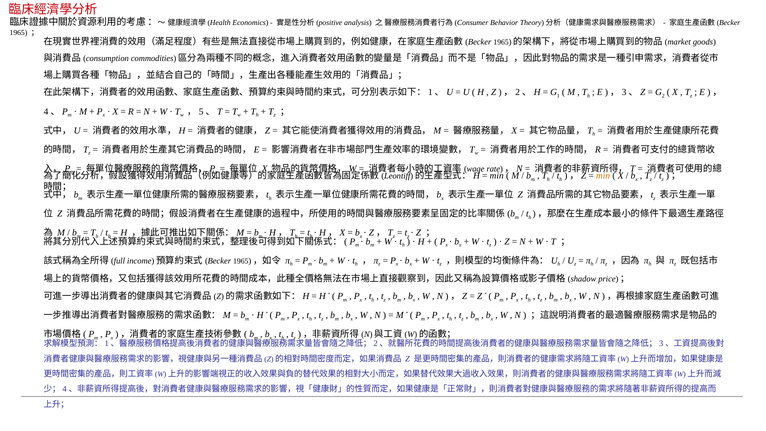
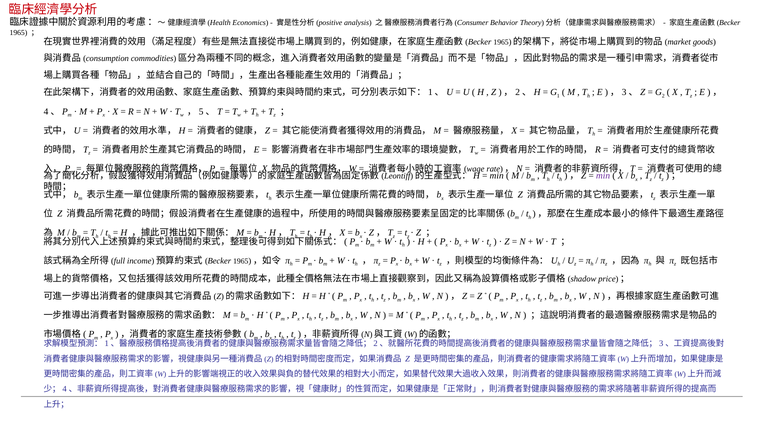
min colour: orange -> purple (603, 176)
